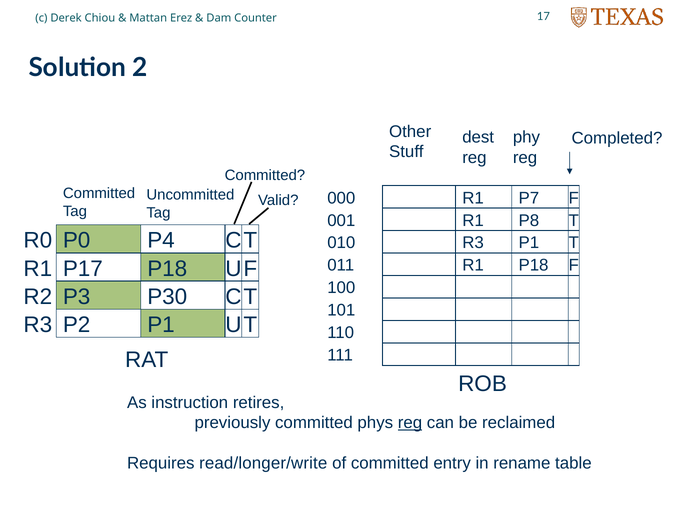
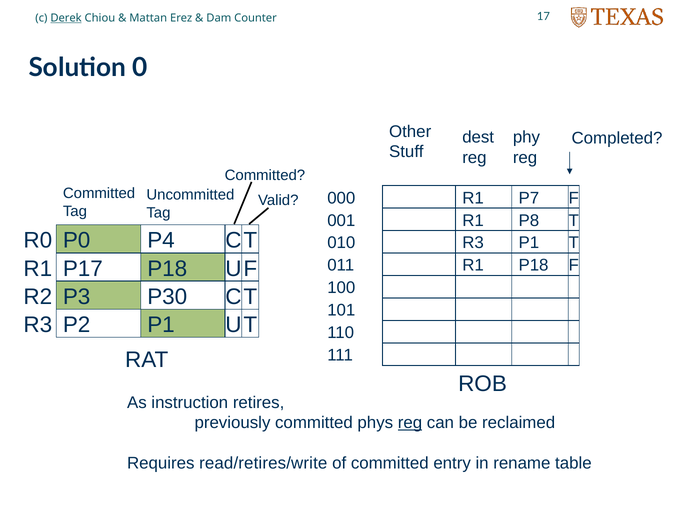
Derek underline: none -> present (66, 18)
2: 2 -> 0 (140, 68)
read/longer/write: read/longer/write -> read/retires/write (263, 463)
